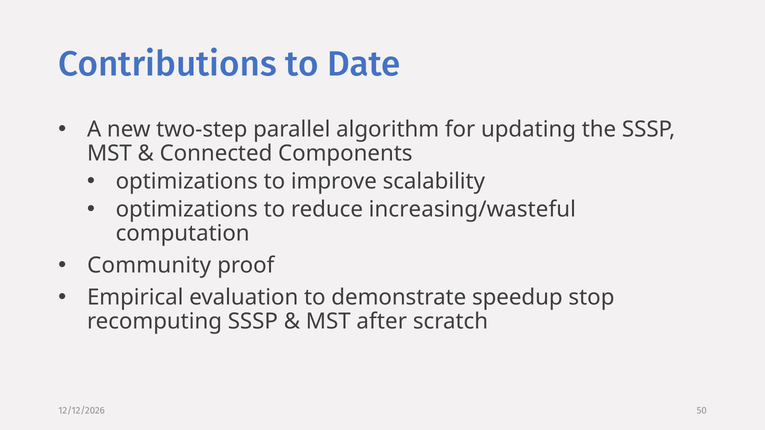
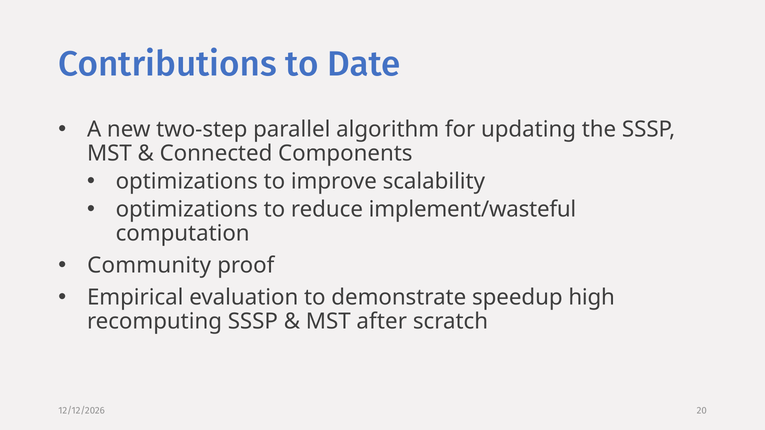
increasing/wasteful: increasing/wasteful -> implement/wasteful (472, 209)
stop: stop -> high (592, 298)
50: 50 -> 20 (702, 411)
